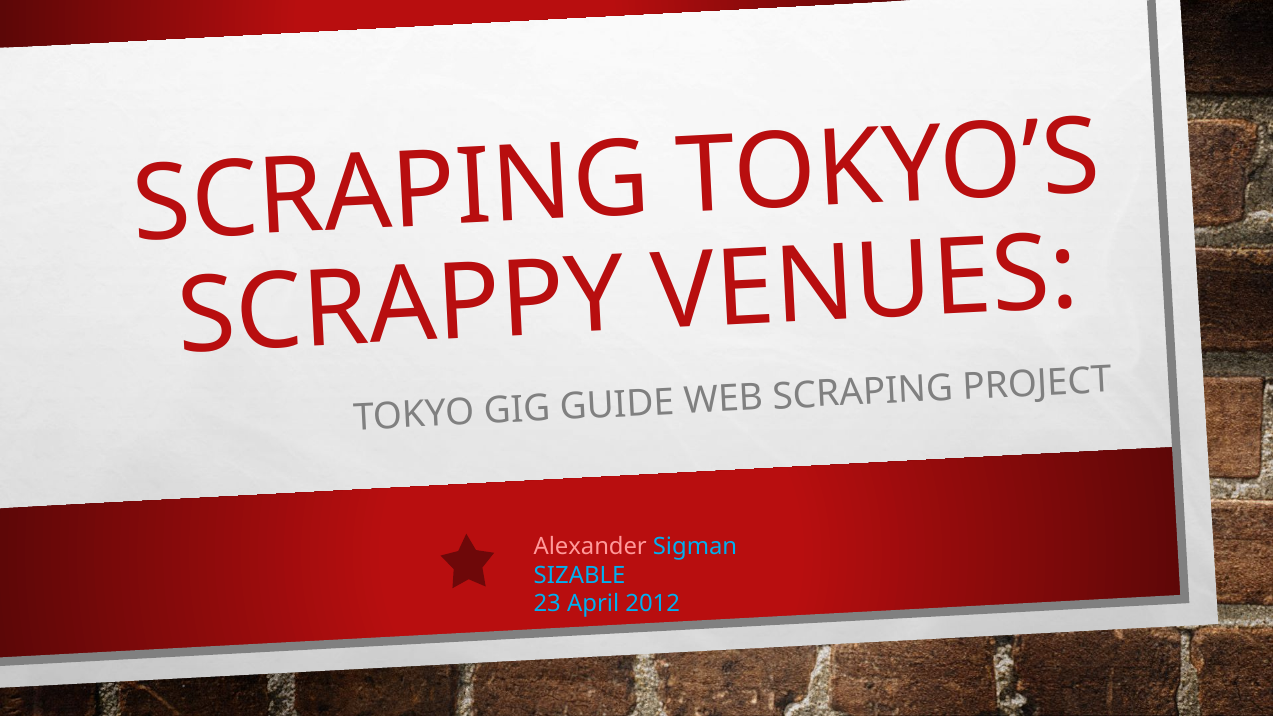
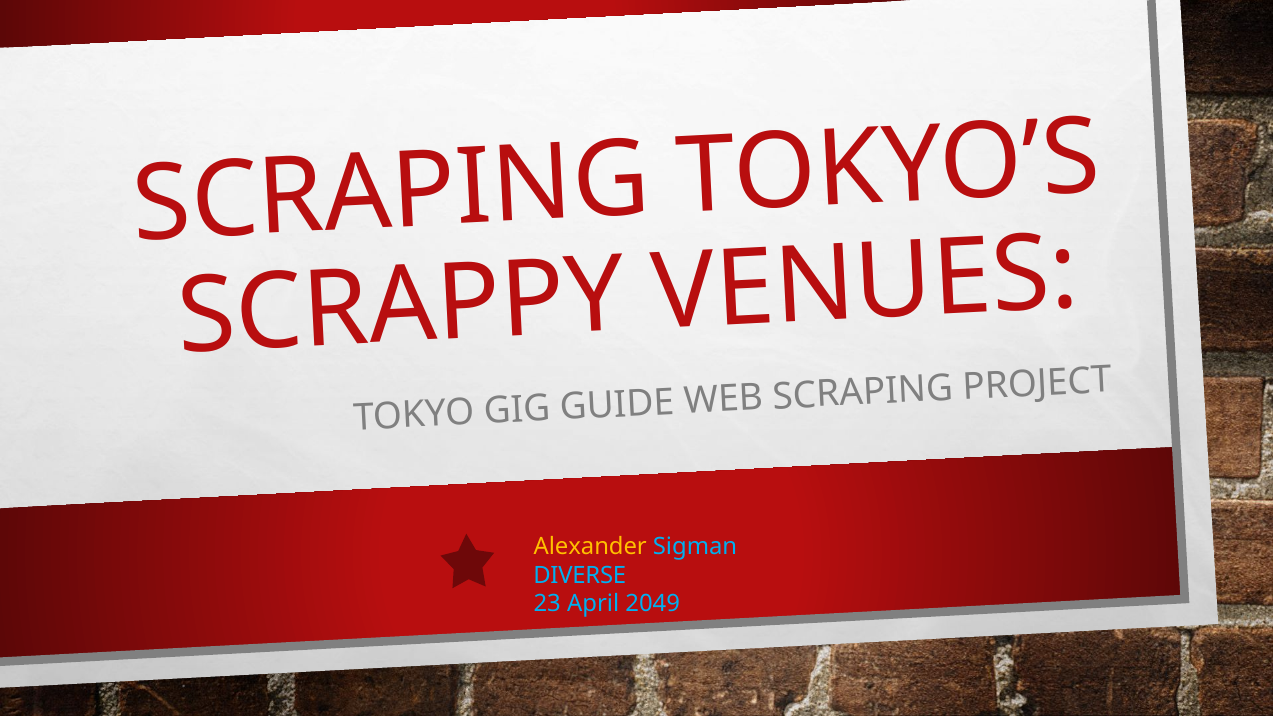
Alexander colour: pink -> yellow (590, 547)
SIZABLE: SIZABLE -> DIVERSE (580, 575)
2012: 2012 -> 2049 (653, 604)
